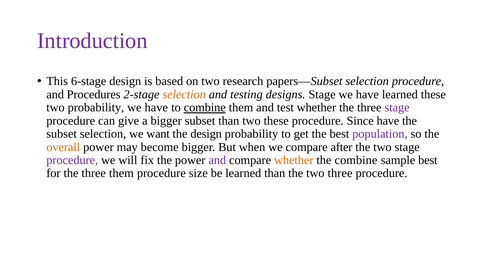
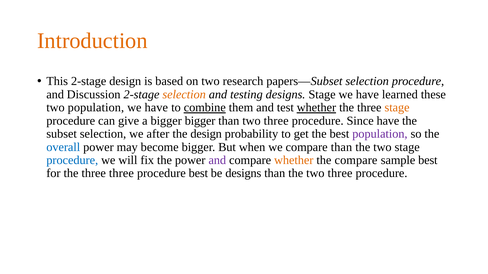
Introduction colour: purple -> orange (92, 41)
This 6-stage: 6-stage -> 2-stage (89, 81)
Procedures: Procedures -> Discussion (94, 95)
two probability: probability -> population (96, 108)
whether underline: none -> present (316, 108)
stage colour: purple -> orange (397, 108)
bigger subset: subset -> bigger (200, 121)
than two these: these -> three (276, 121)
want: want -> after (158, 134)
overall colour: orange -> blue (63, 147)
compare after: after -> than (341, 147)
procedure colour: purple -> blue (72, 160)
the combine: combine -> compare (356, 160)
three them: them -> three (121, 174)
procedure size: size -> best (198, 174)
be learned: learned -> designs (243, 174)
